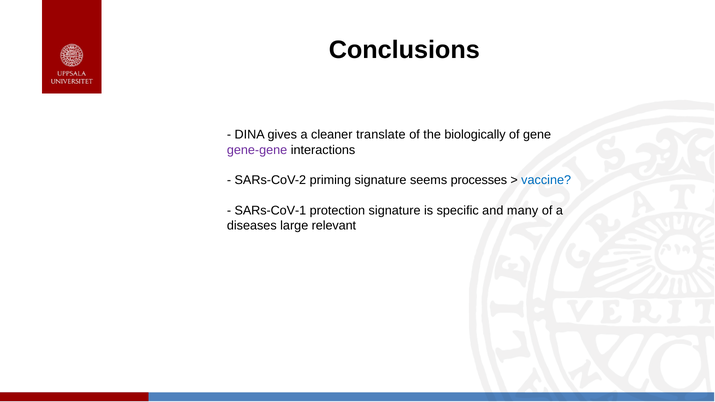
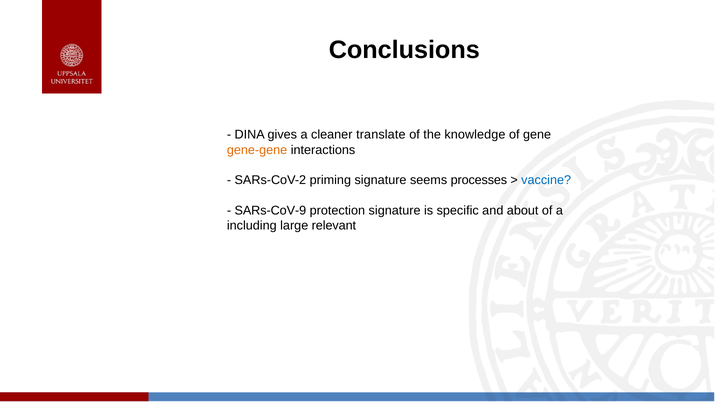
biologically: biologically -> knowledge (475, 135)
gene-gene colour: purple -> orange (257, 150)
SARs-CoV-1: SARs-CoV-1 -> SARs-CoV-9 (270, 211)
many: many -> about (523, 211)
diseases: diseases -> including (252, 226)
